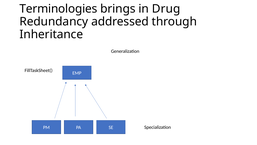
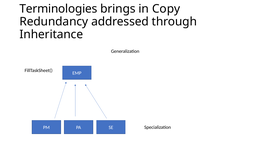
Drug: Drug -> Copy (166, 9)
